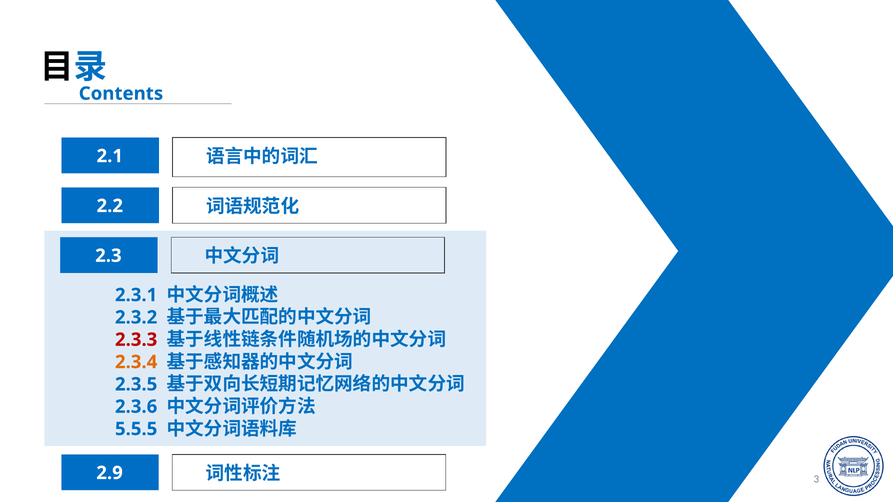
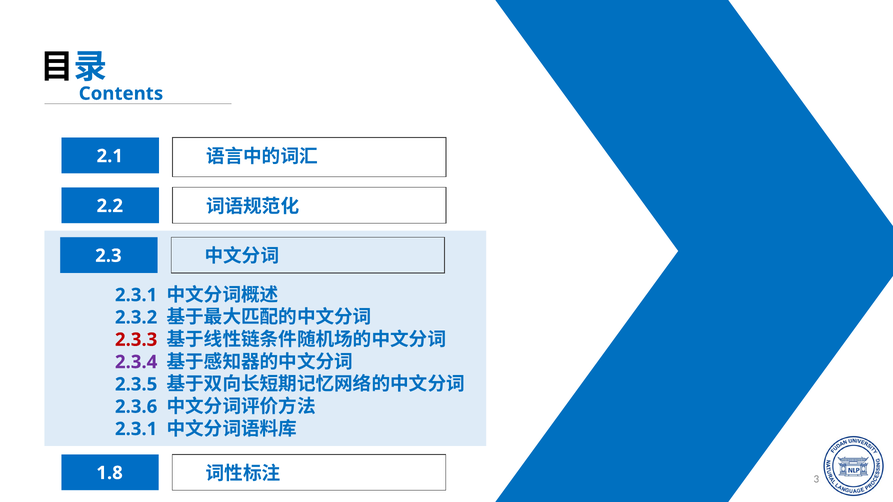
2.3.4 colour: orange -> purple (136, 362)
5.5.5: 5.5.5 -> 2.3.1 (136, 429)
2.9: 2.9 -> 1.8 (110, 473)
